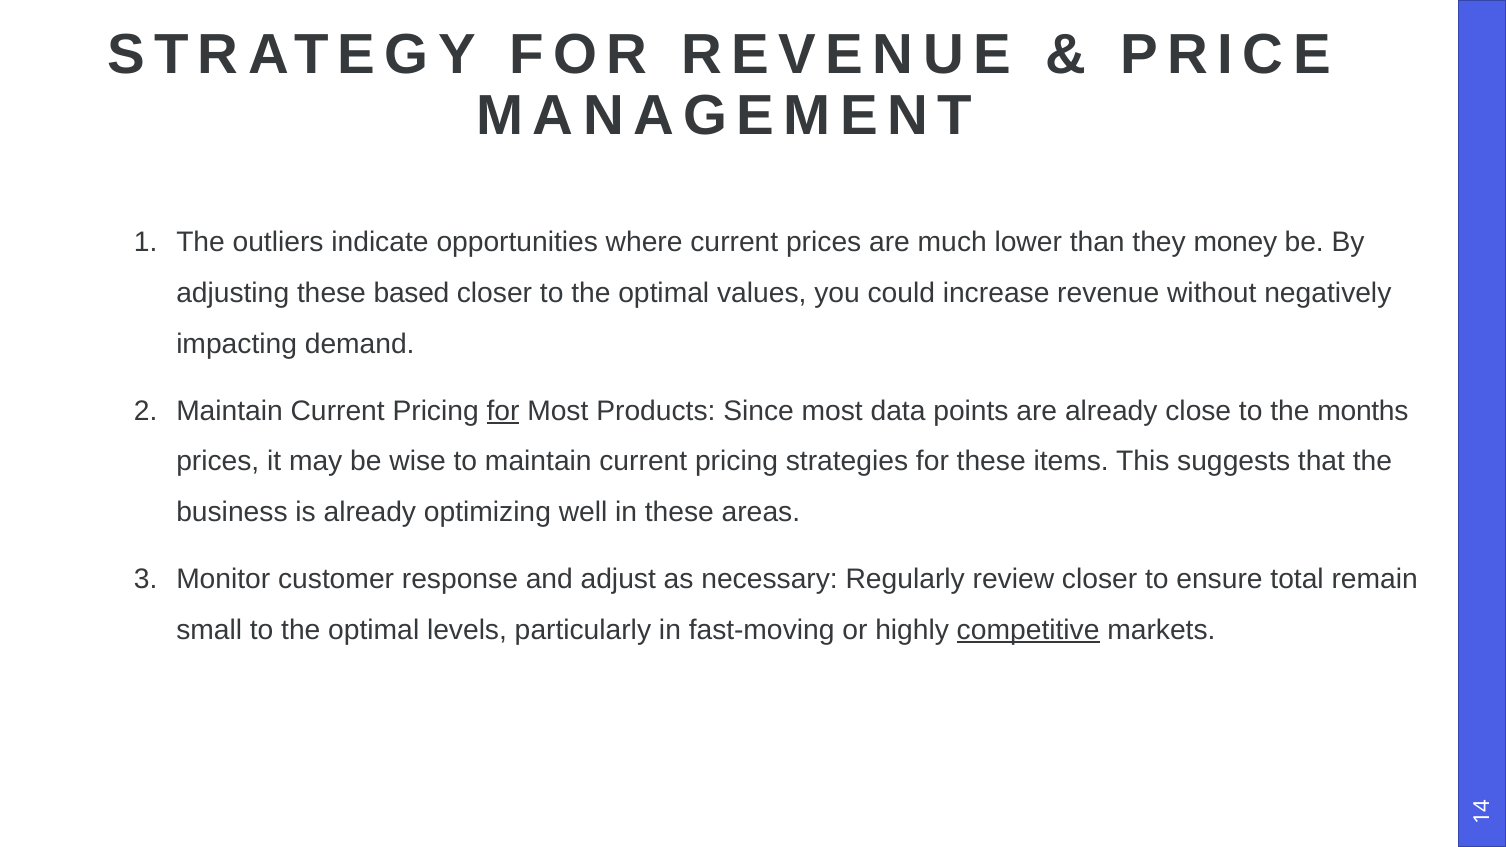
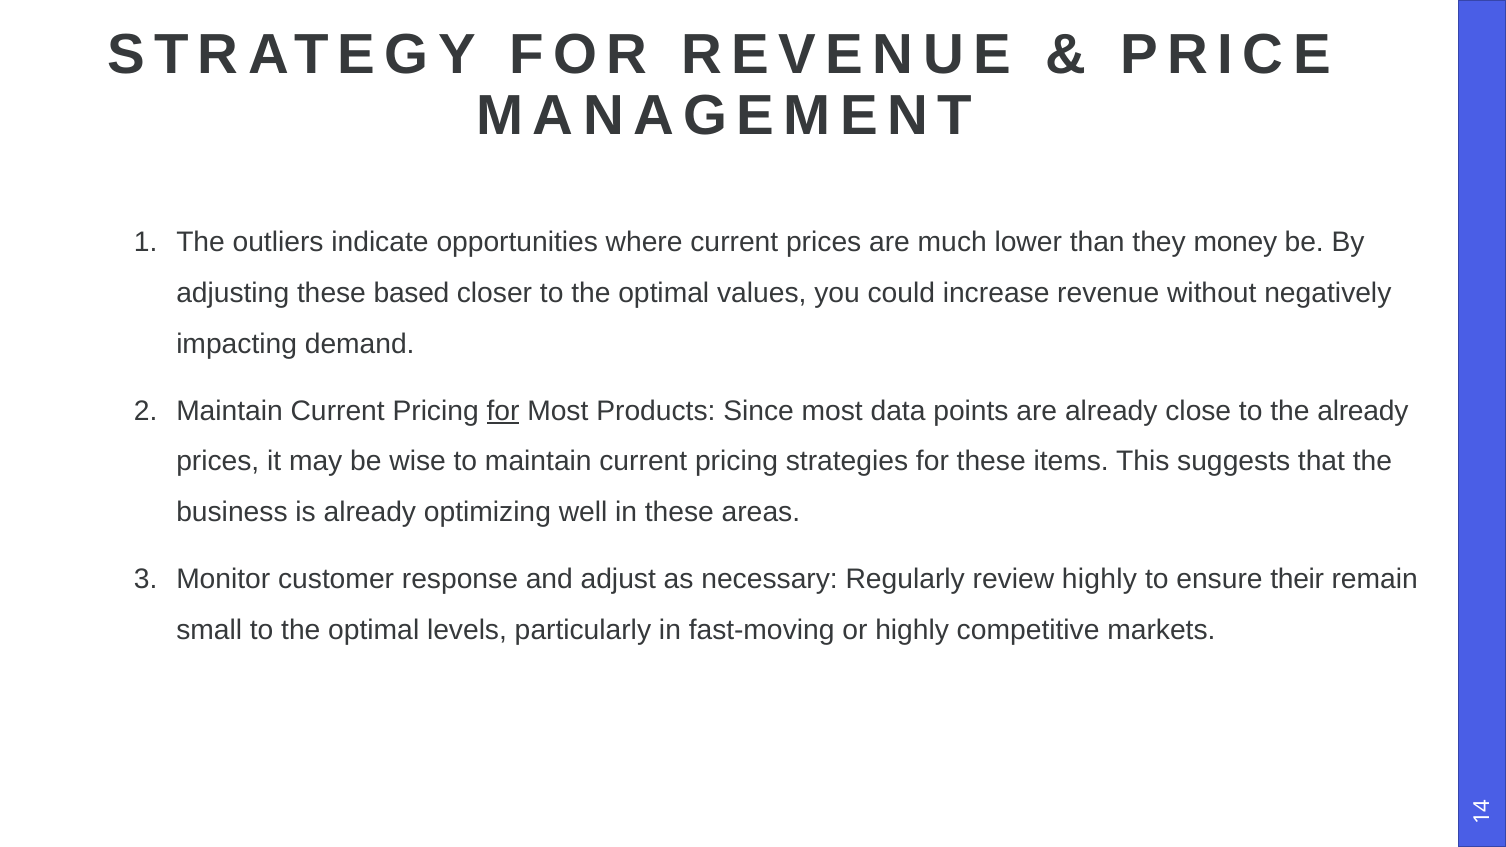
the months: months -> already (1363, 411)
review closer: closer -> highly (1099, 579)
total: total -> their (1297, 579)
competitive underline: present -> none (1028, 630)
